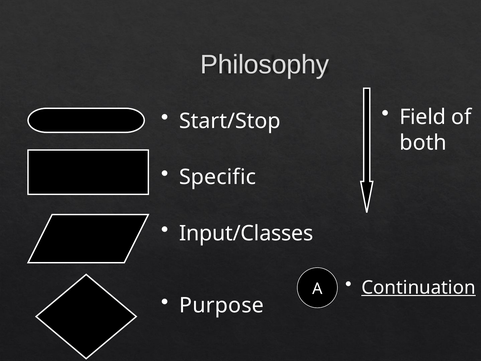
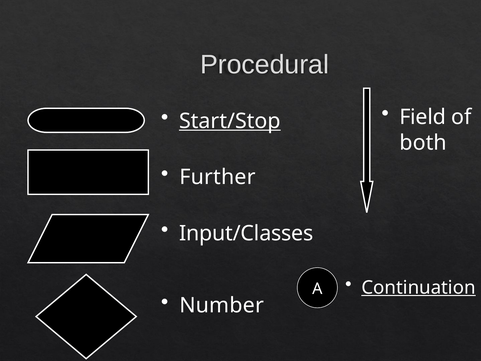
Philosophy: Philosophy -> Procedural (265, 65)
Start/Stop underline: none -> present (230, 121)
Specific: Specific -> Further (218, 177)
Purpose: Purpose -> Number (222, 305)
